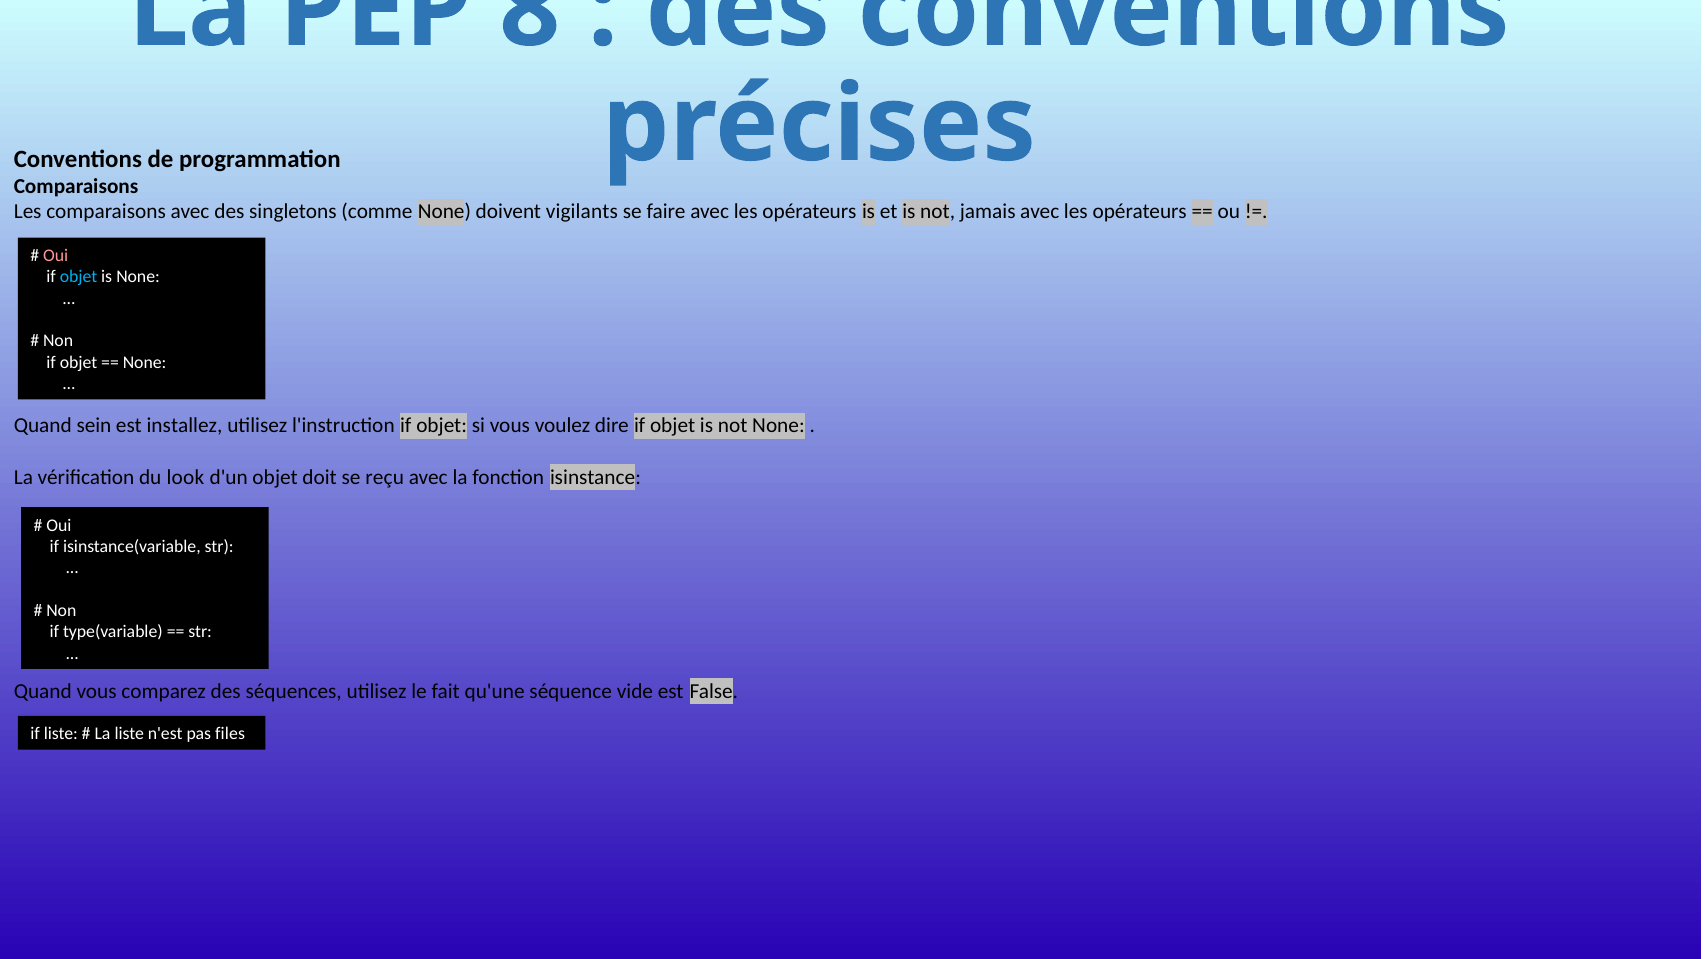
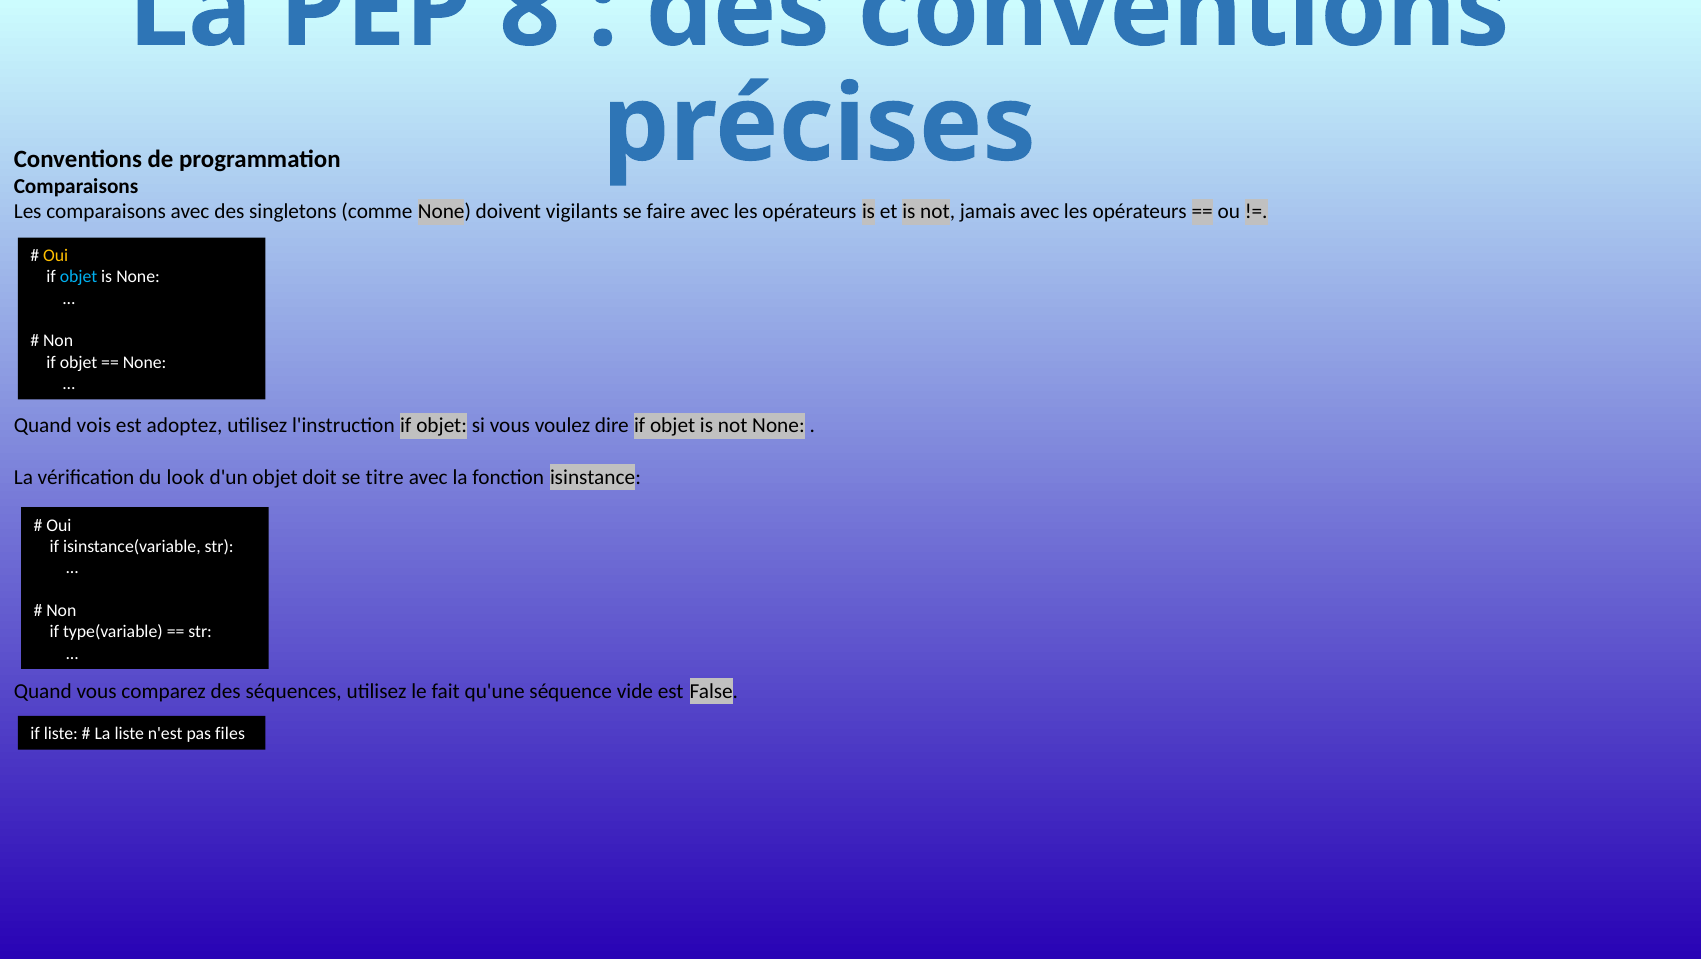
Oui colour: pink -> yellow (56, 256)
sein: sein -> vois (94, 426)
installez: installez -> adoptez (184, 426)
reçu: reçu -> titre (385, 477)
